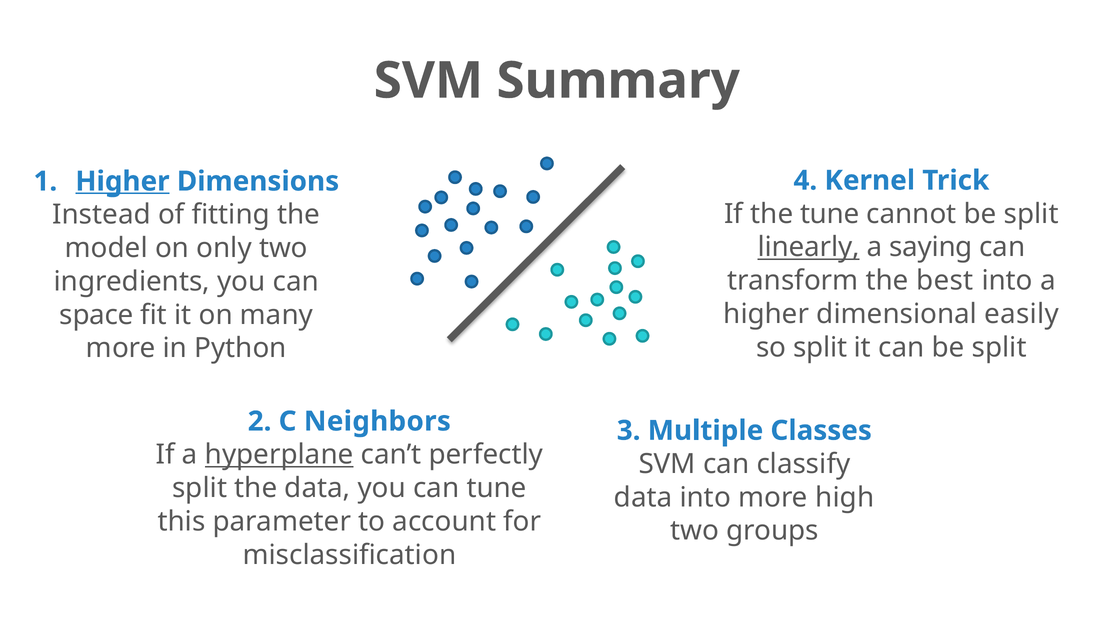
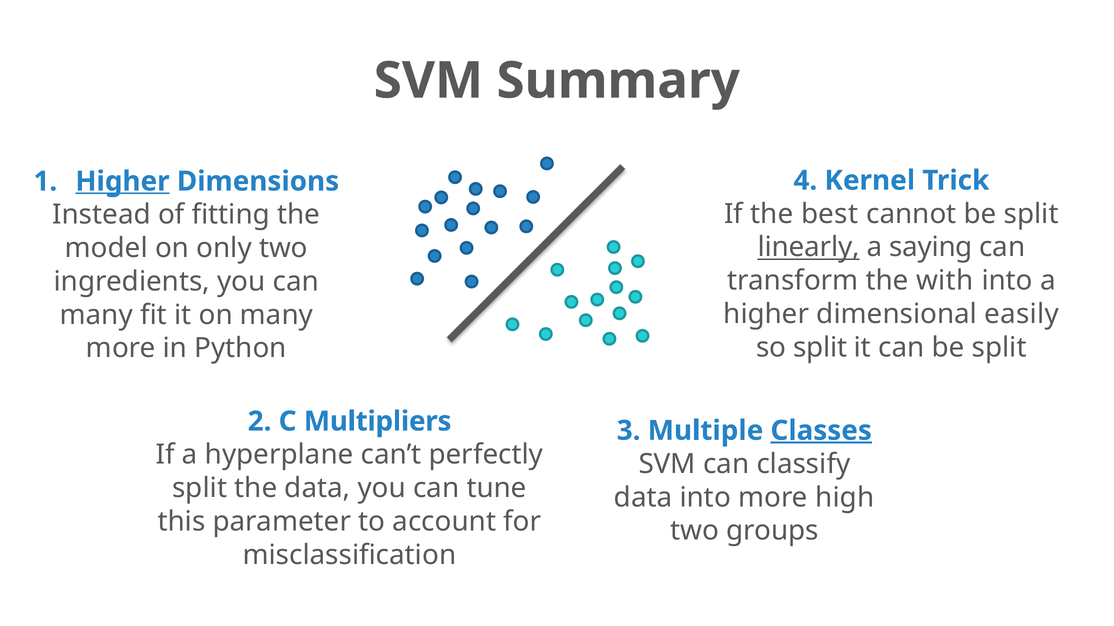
the tune: tune -> best (830, 214)
best: best -> with (945, 281)
space: space -> many (96, 315)
Neighbors: Neighbors -> Multipliers (378, 422)
Classes underline: none -> present (821, 431)
hyperplane underline: present -> none (279, 455)
